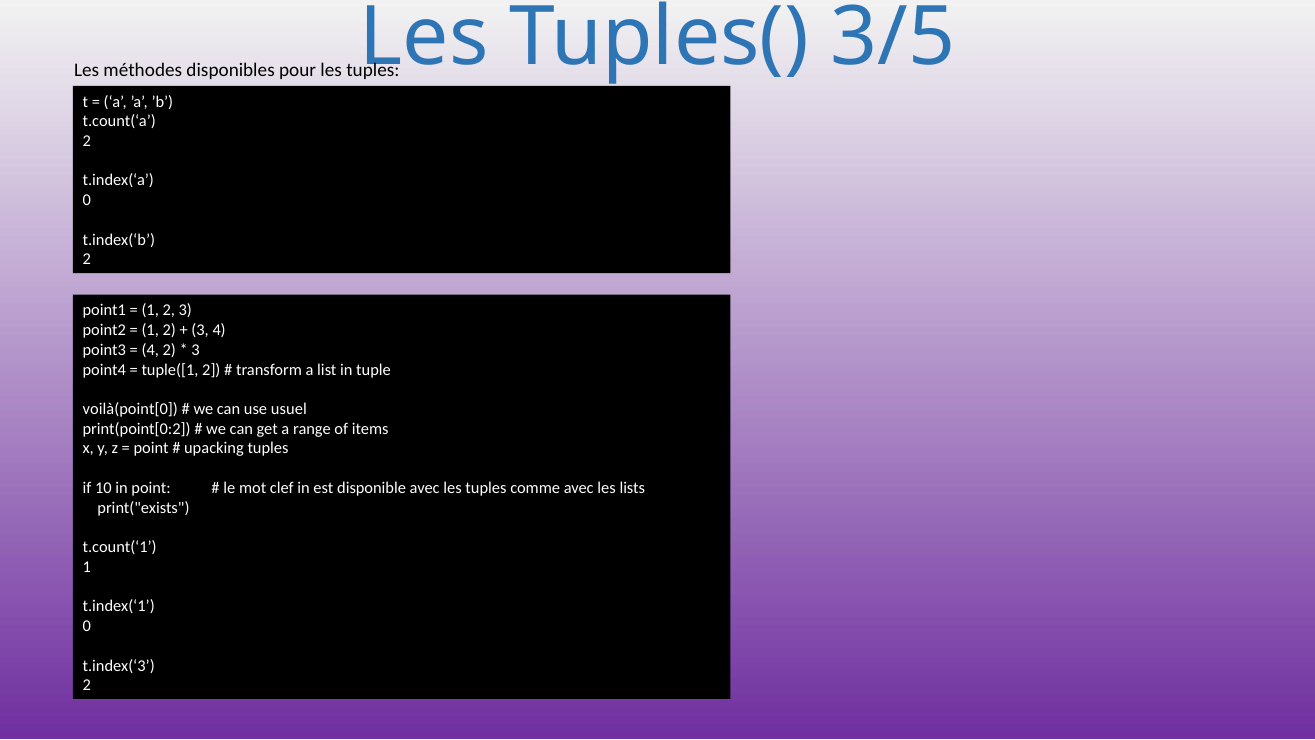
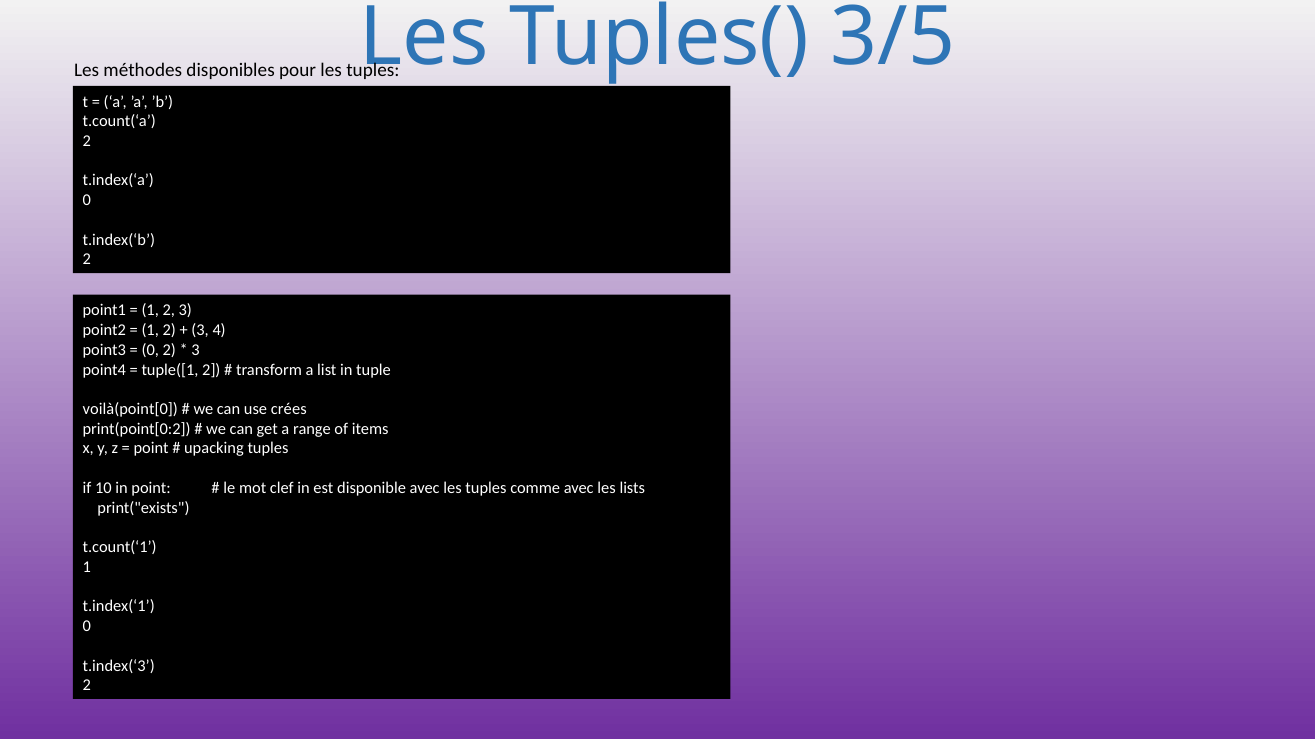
4: 4 -> 0 (150, 350)
usuel: usuel -> crées (289, 409)
